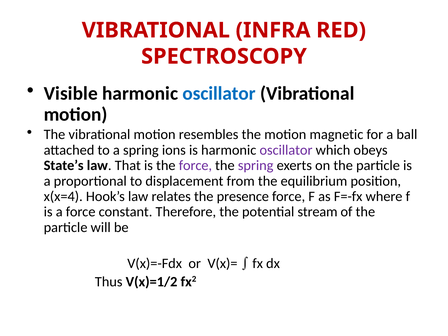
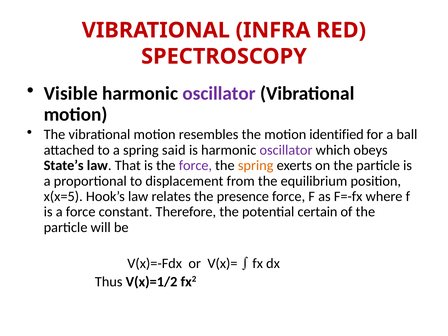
oscillator colour: blue -> purple (219, 94)
magnetic: magnetic -> identified (337, 135)
ions: ions -> said (174, 150)
spring colour: purple -> orange (256, 166)
x(x=4: x(x=4 -> x(x=5 (63, 196)
stream: stream -> certain (317, 212)
